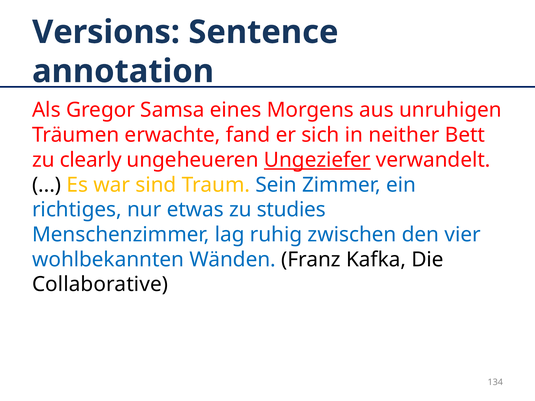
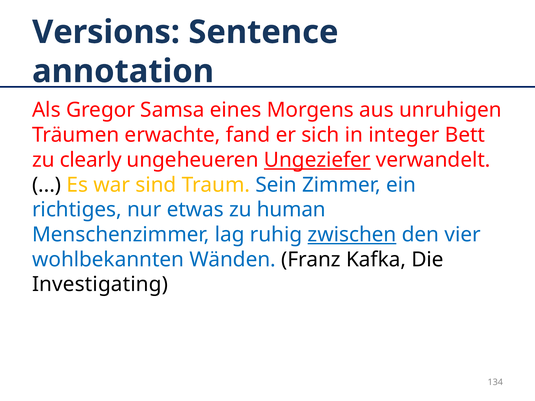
neither: neither -> integer (404, 135)
studies: studies -> human (291, 210)
zwischen underline: none -> present (352, 235)
Collaborative: Collaborative -> Investigating (100, 285)
